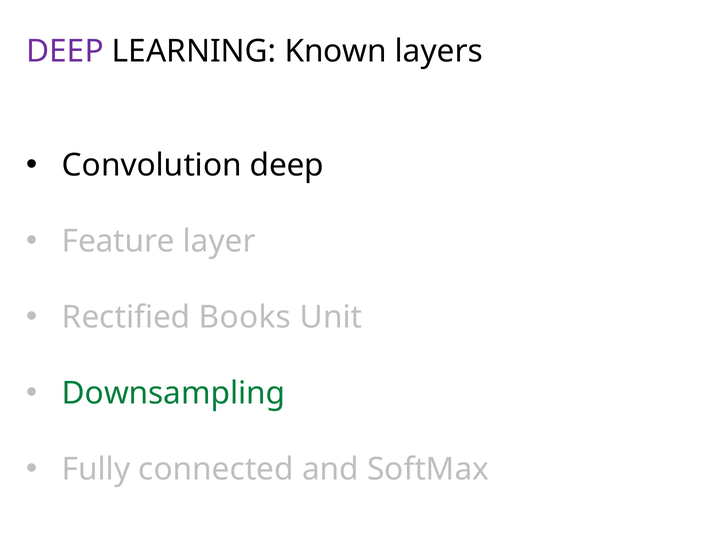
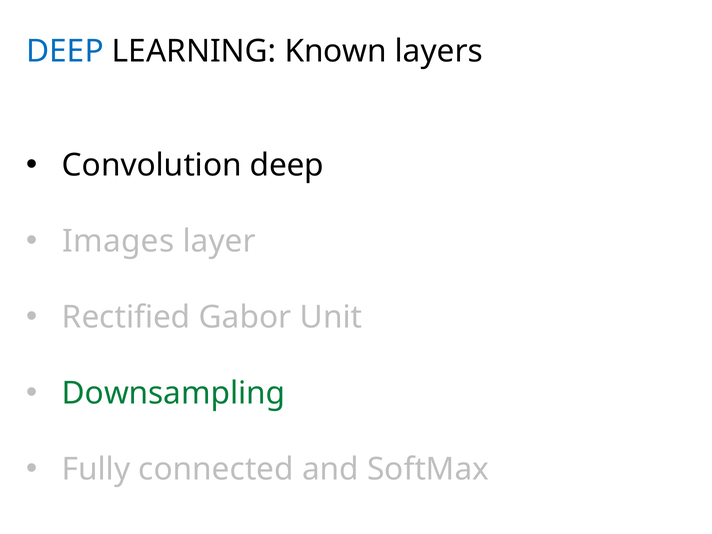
DEEP colour: purple -> blue (65, 52)
Feature: Feature -> Images (118, 241)
Books: Books -> Gabor (245, 317)
